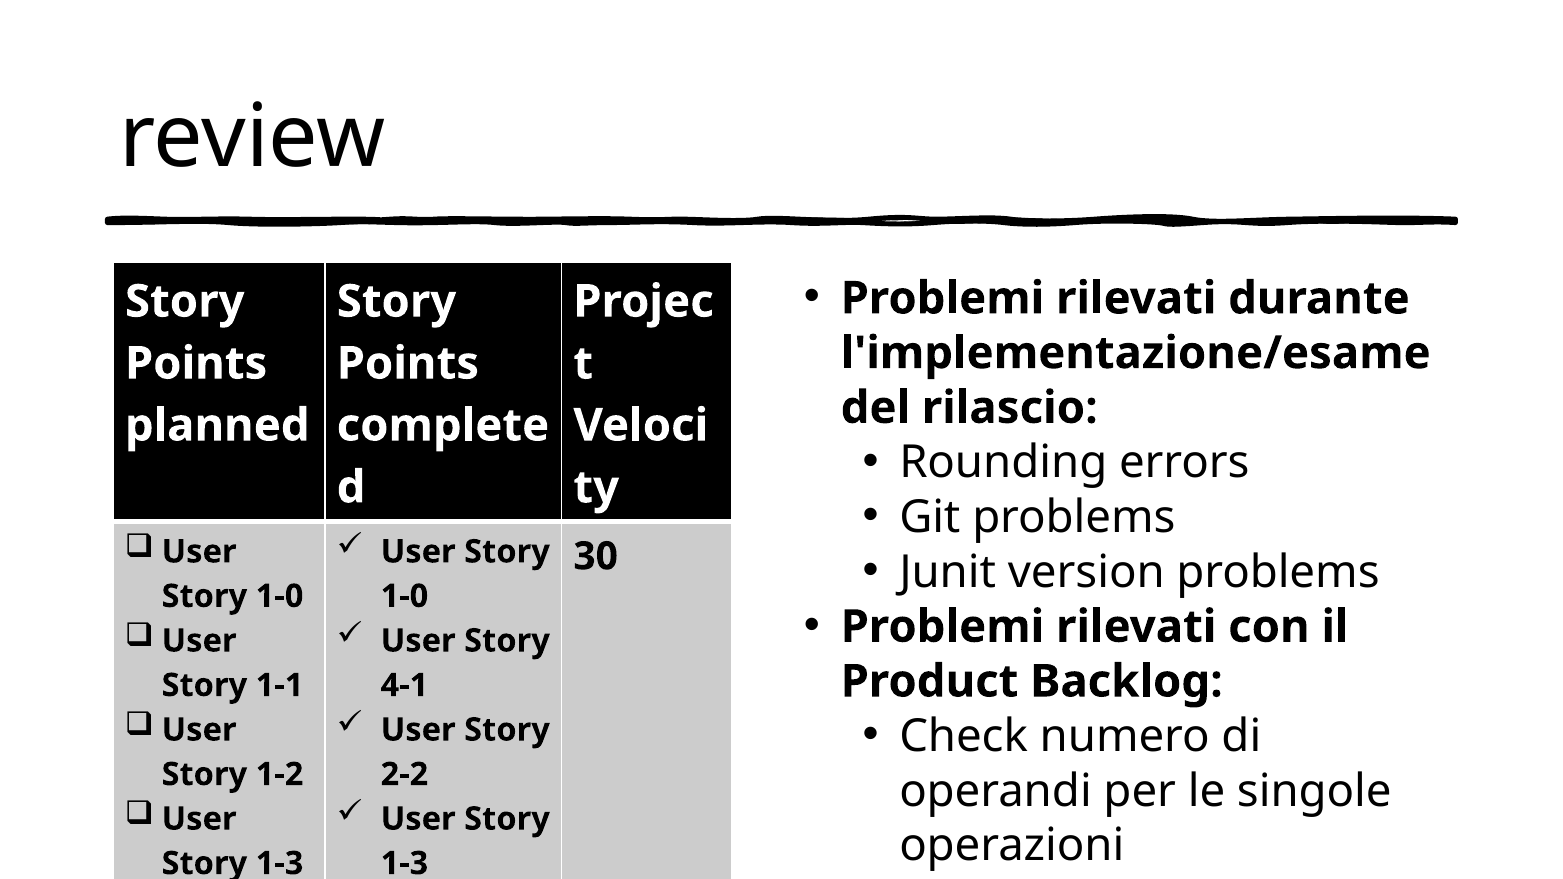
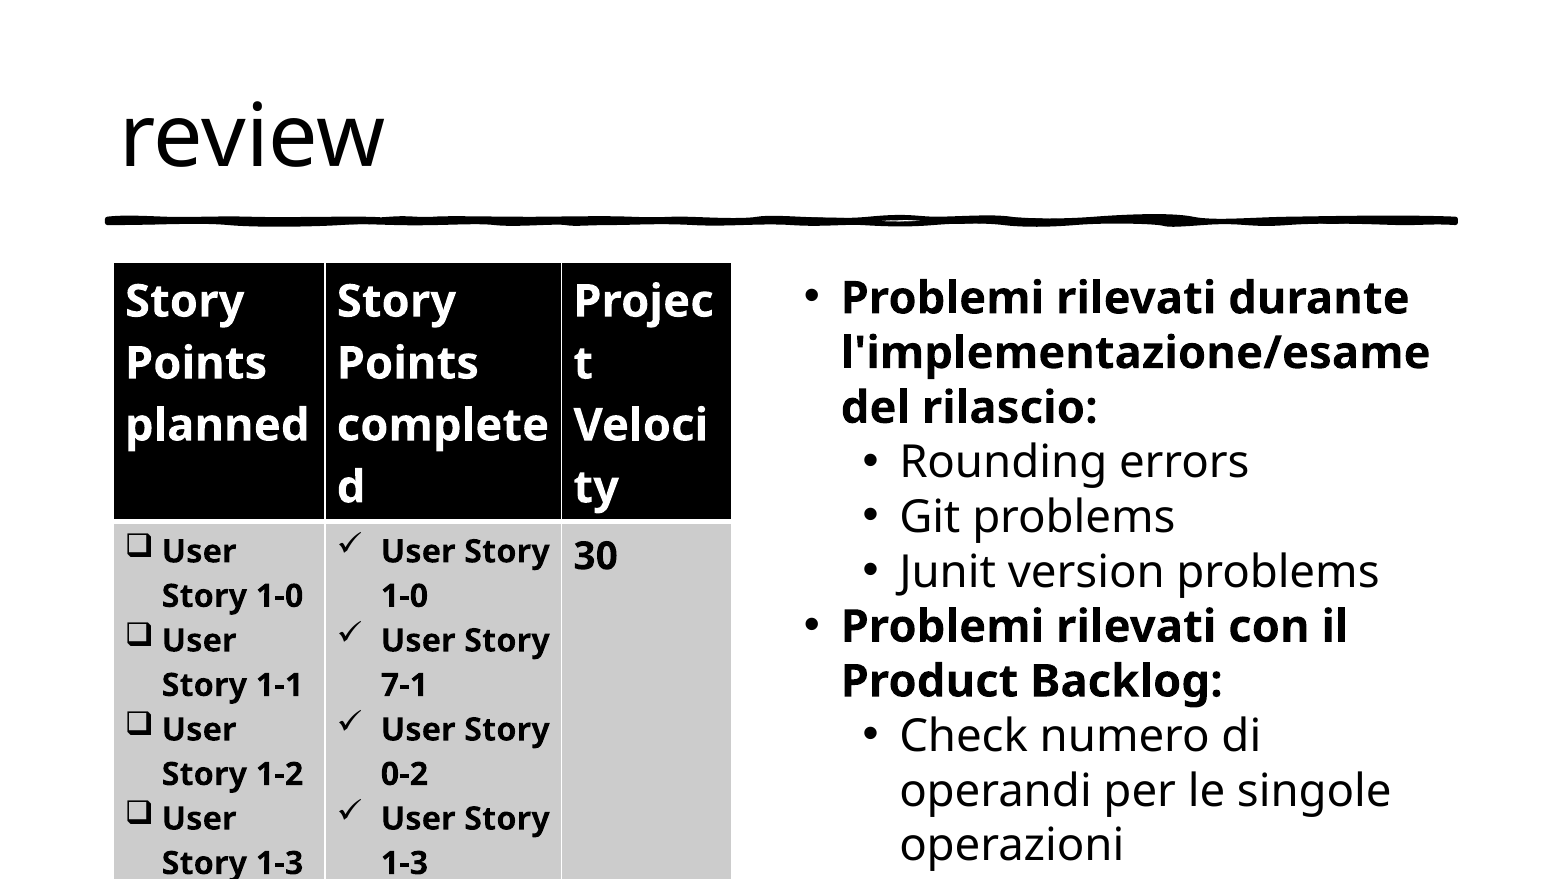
4-1: 4-1 -> 7-1 (404, 685)
2-2: 2-2 -> 0-2 (404, 775)
